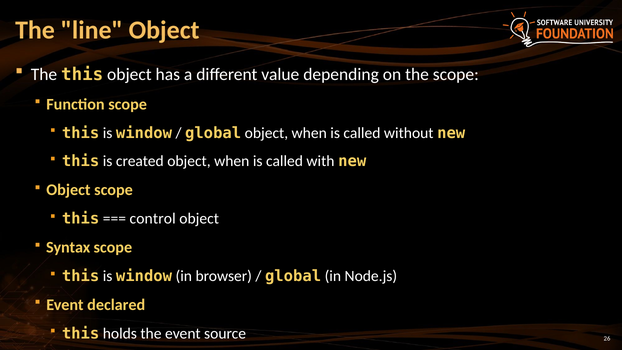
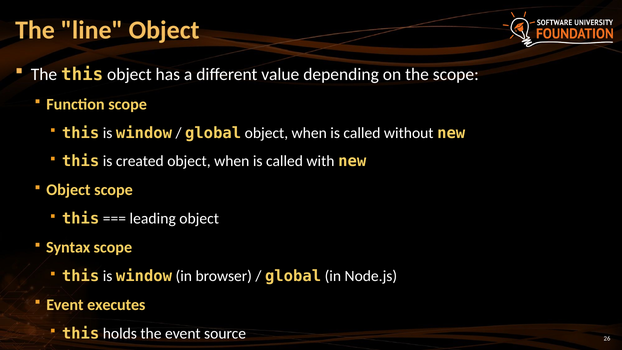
control: control -> leading (153, 219)
declared: declared -> executes (116, 305)
